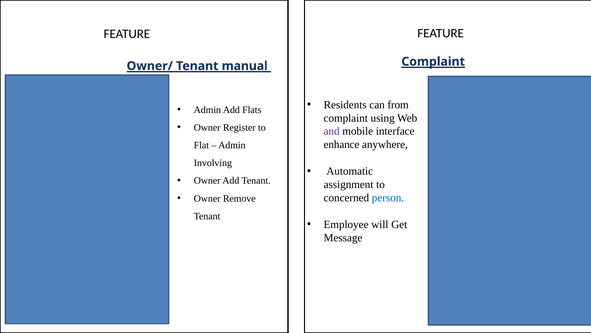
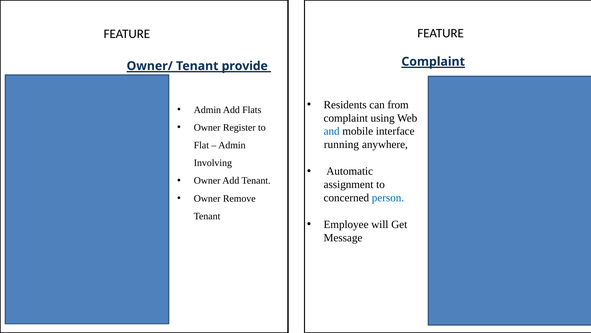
manual: manual -> provide (245, 66)
and colour: purple -> blue (332, 131)
enhance: enhance -> running (341, 144)
